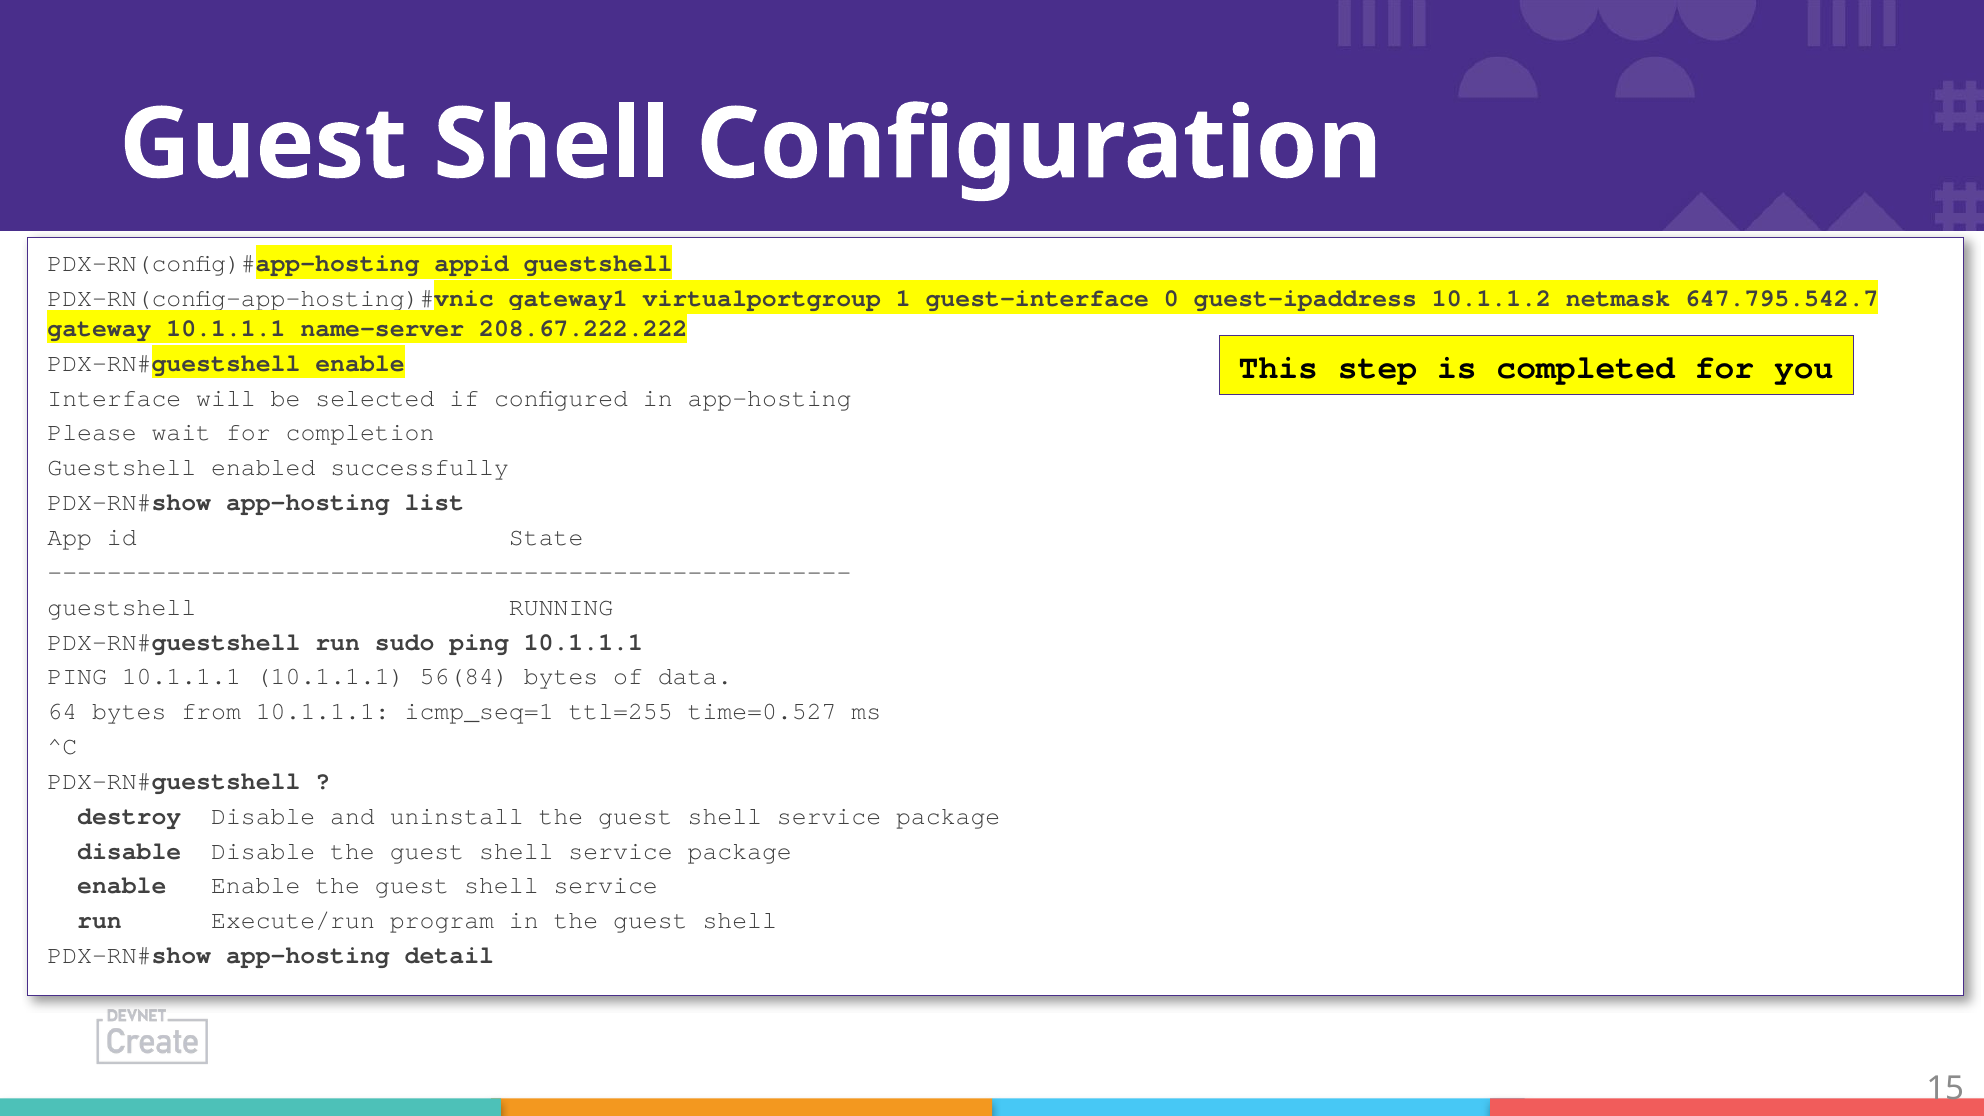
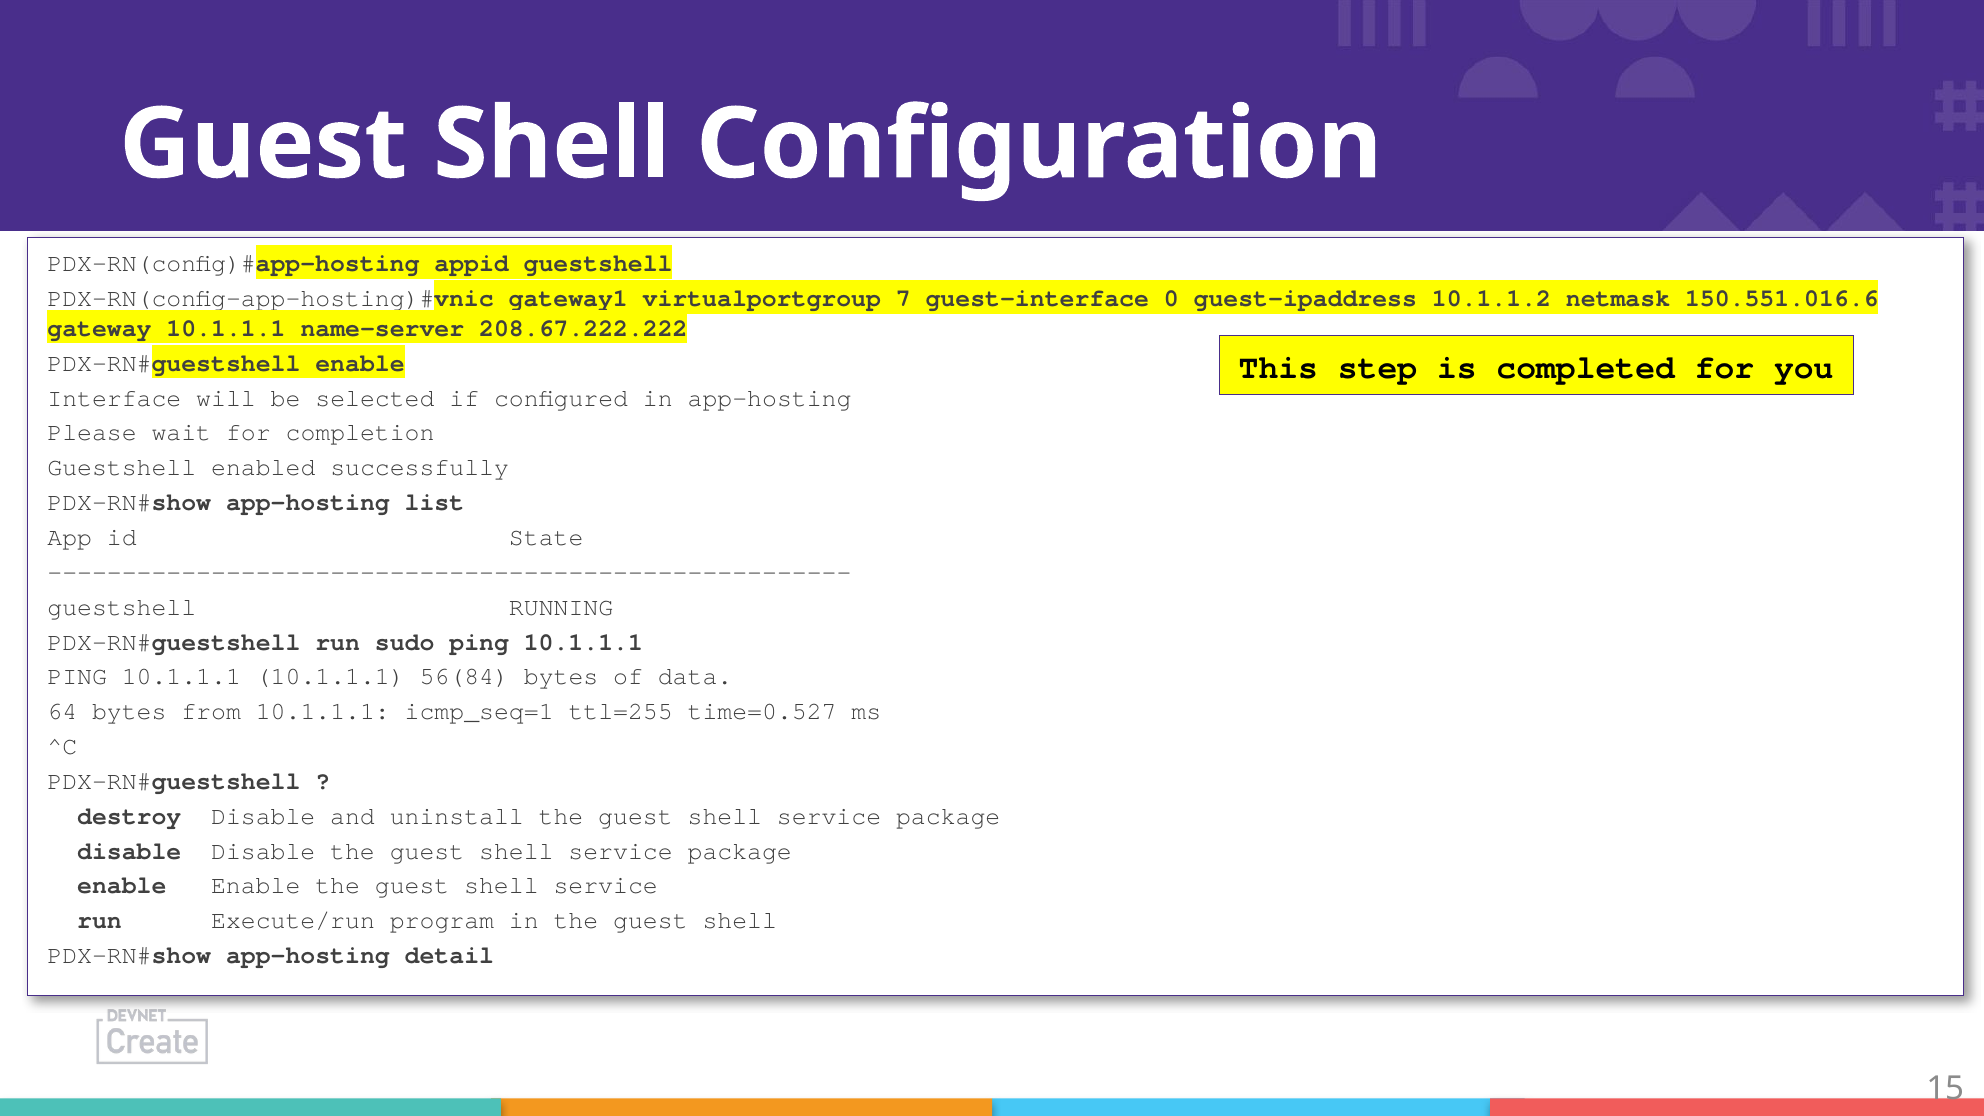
1: 1 -> 7 (903, 298)
647.795.542.7: 647.795.542.7 -> 150.551.016.6 (1782, 298)
